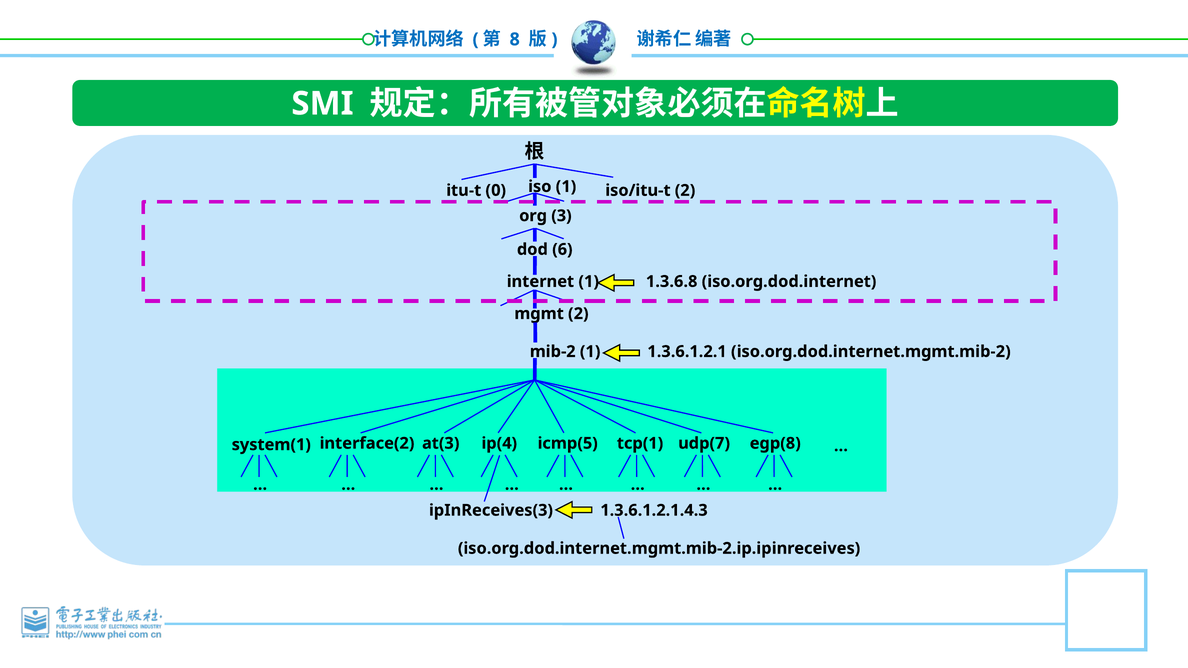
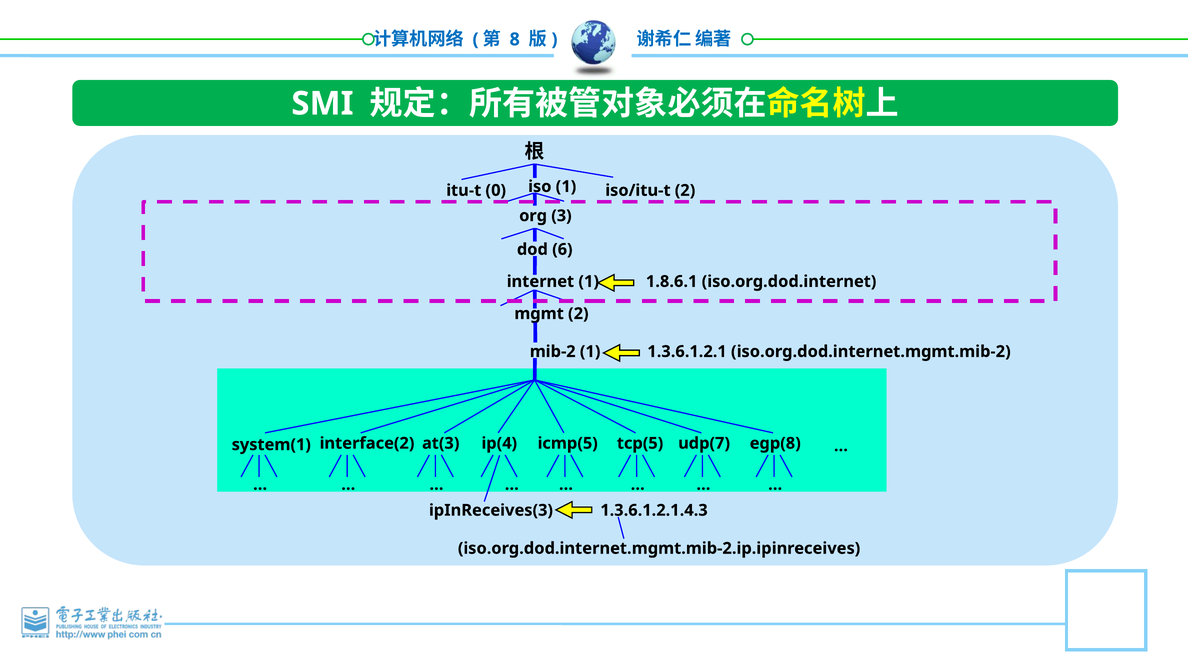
1.3.6.8: 1.3.6.8 -> 1.8.6.1 (672, 282)
tcp(1: tcp(1 -> tcp(5 (640, 443)
